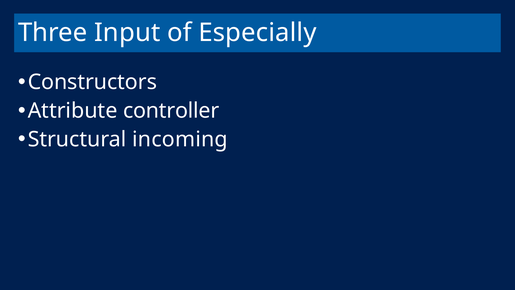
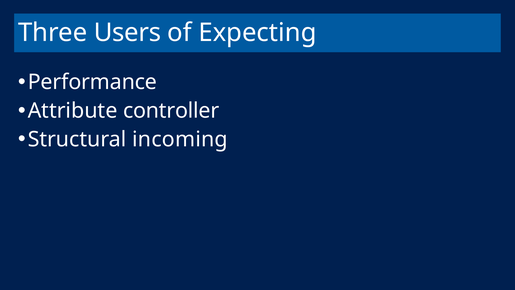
Input: Input -> Users (127, 33)
Especially: Especially -> Expecting (258, 33)
Constructors: Constructors -> Performance (92, 82)
